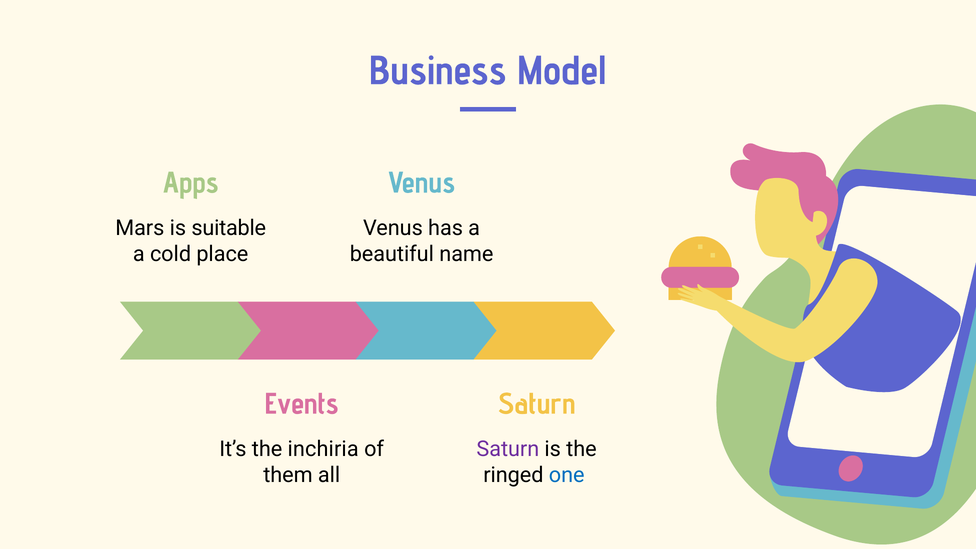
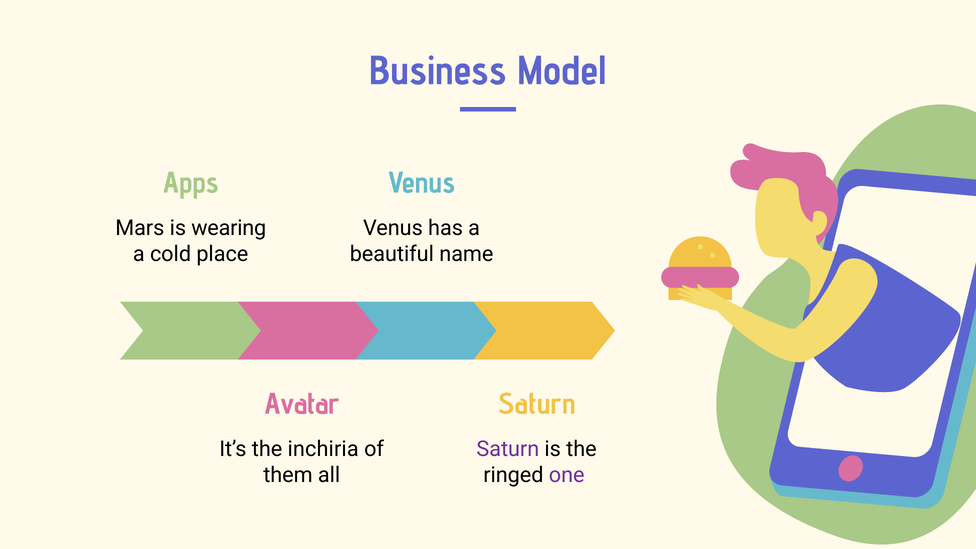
suitable: suitable -> wearing (229, 228)
Events: Events -> Avatar (302, 404)
one colour: blue -> purple (567, 475)
